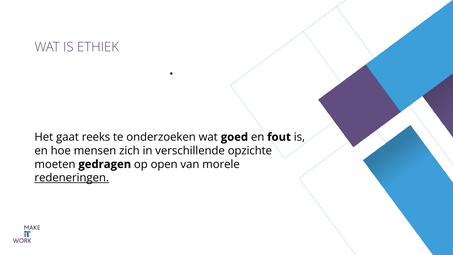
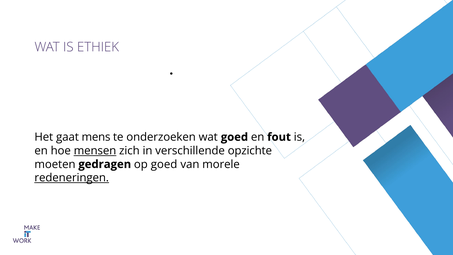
reeks: reeks -> mens (96, 137)
mensen underline: none -> present (95, 151)
op open: open -> goed (164, 164)
